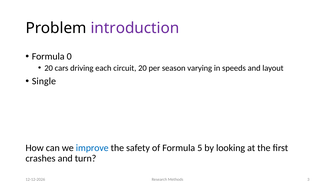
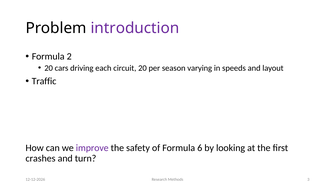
0: 0 -> 2 (69, 57)
Single: Single -> Traffic (44, 81)
improve colour: blue -> purple (92, 148)
5: 5 -> 6 (200, 148)
